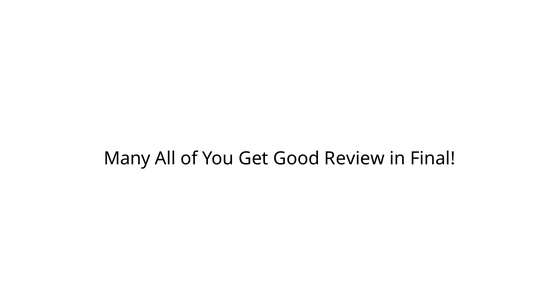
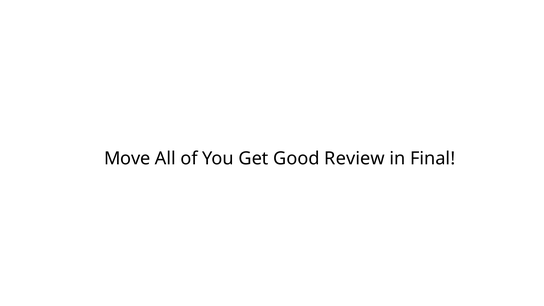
Many: Many -> Move (127, 158)
